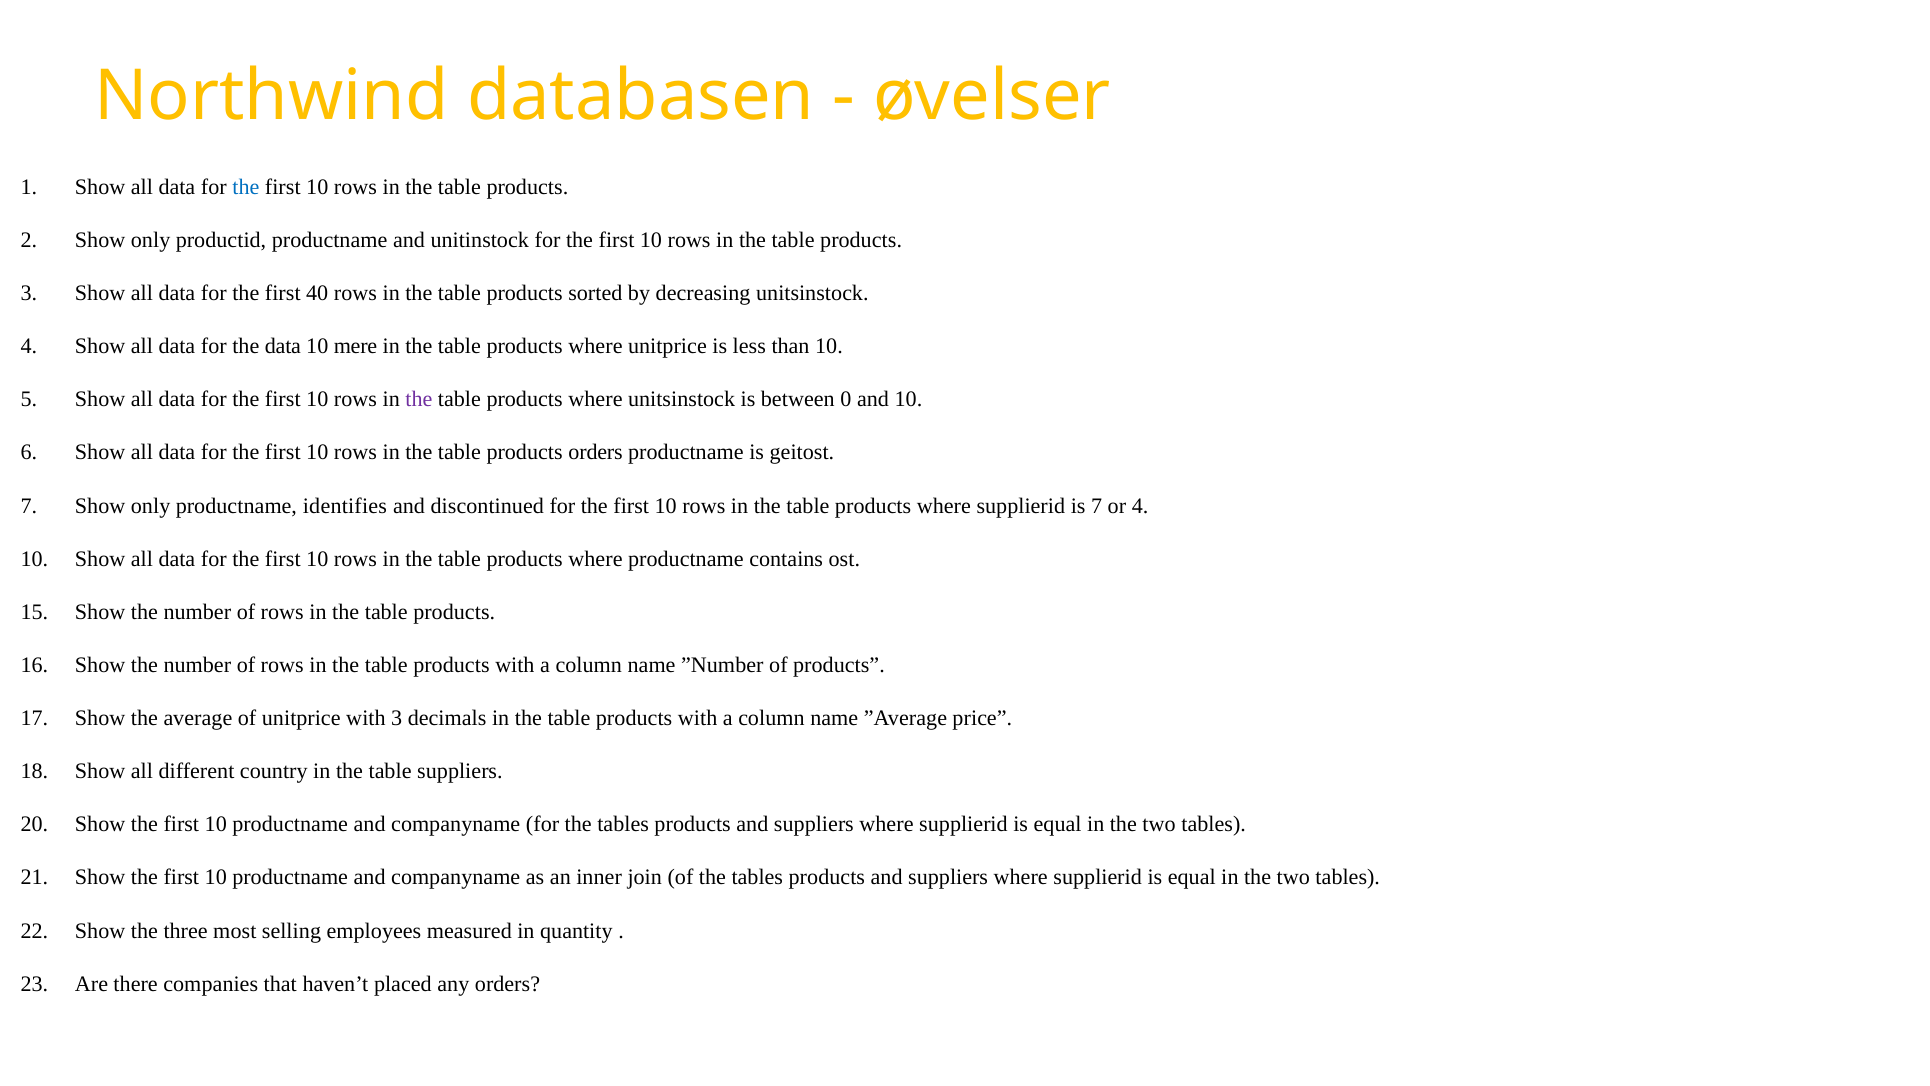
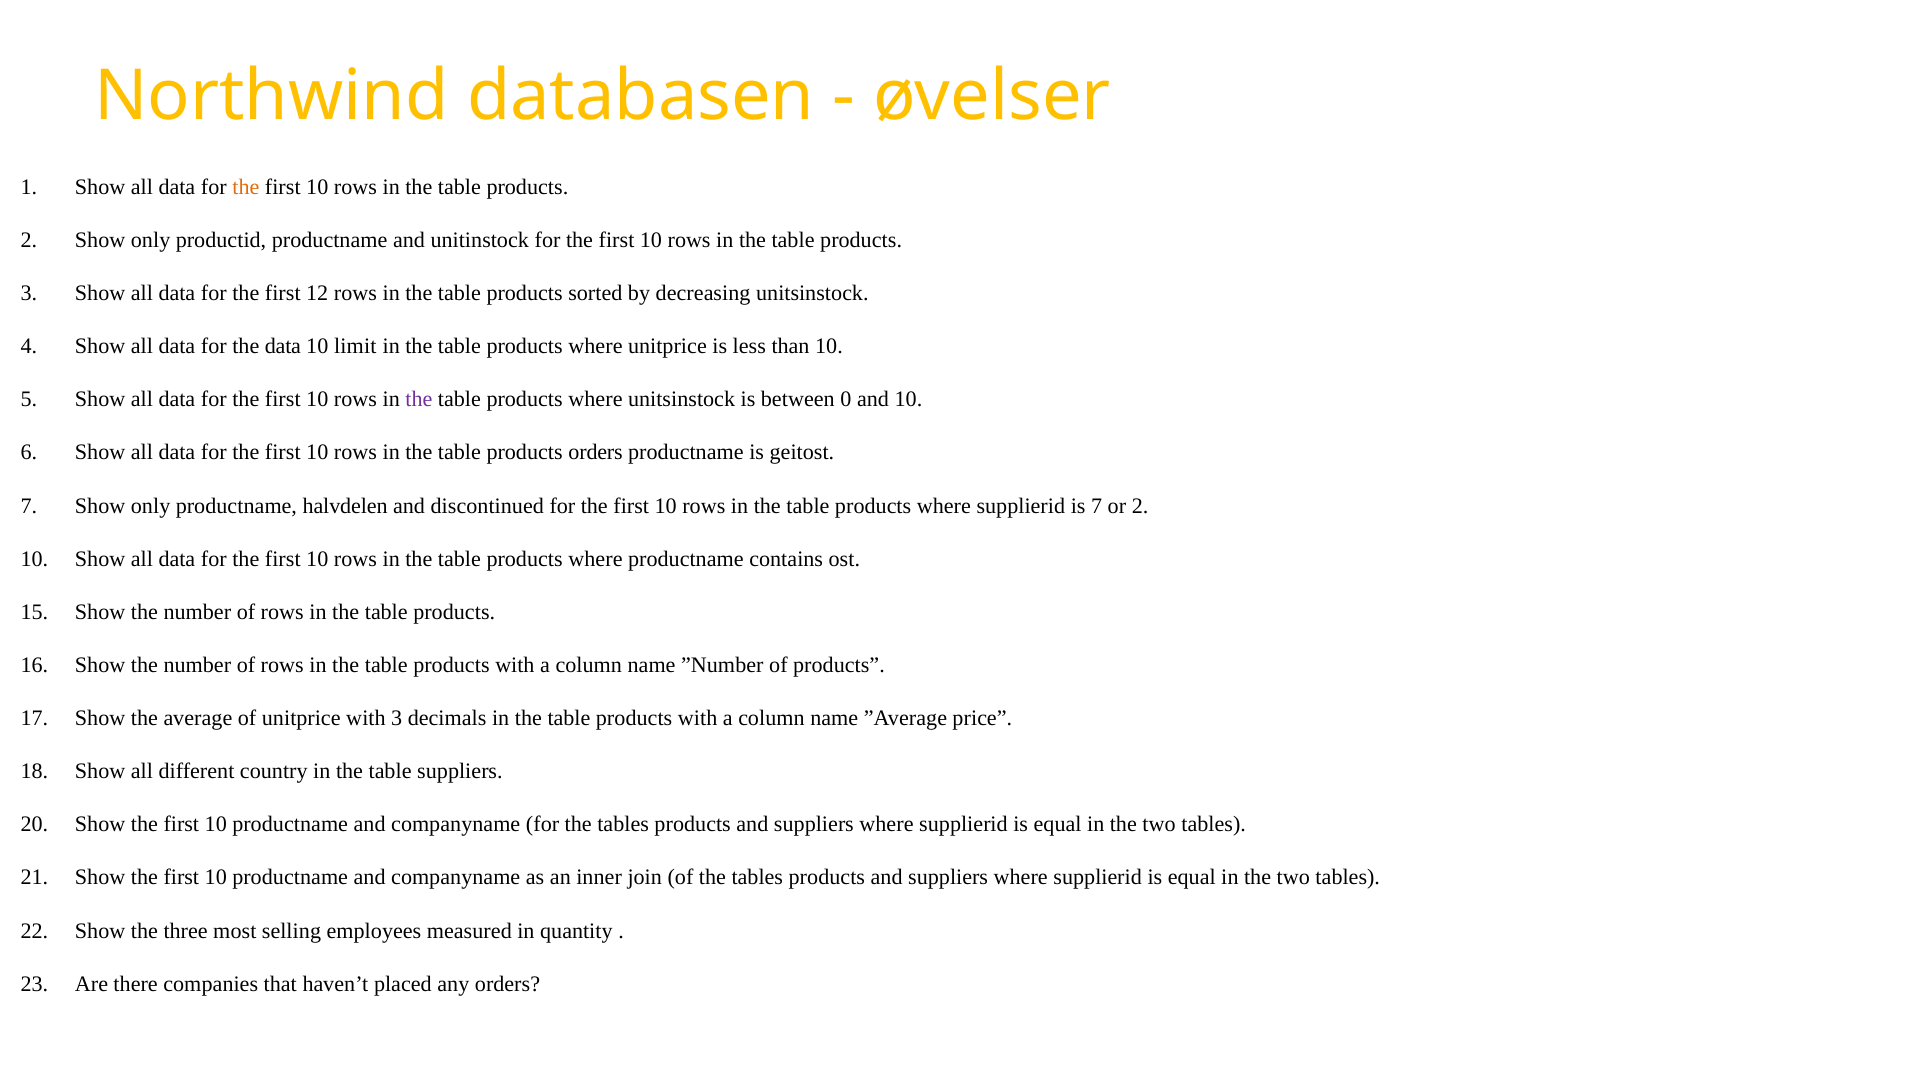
the colour: blue -> orange (246, 187)
40: 40 -> 12 (317, 293)
mere: mere -> limit (355, 346)
identifies: identifies -> halvdelen (345, 506)
or 4: 4 -> 2 (1140, 506)
